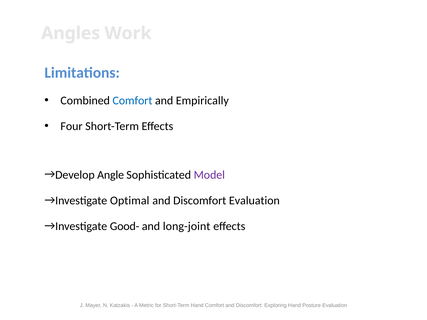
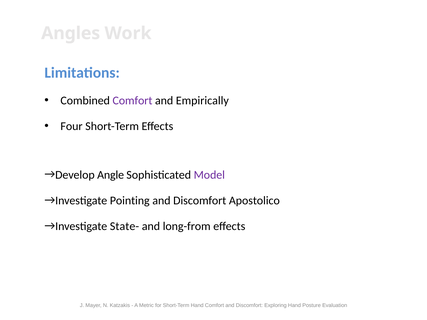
Comfort colour: blue -> purple (132, 101)
Optimal: Optimal -> Pointing (130, 201)
Discomfort Evaluation: Evaluation -> Apostolico (254, 201)
Good-: Good- -> State- (124, 227)
long-joint: long-joint -> long-from (187, 227)
